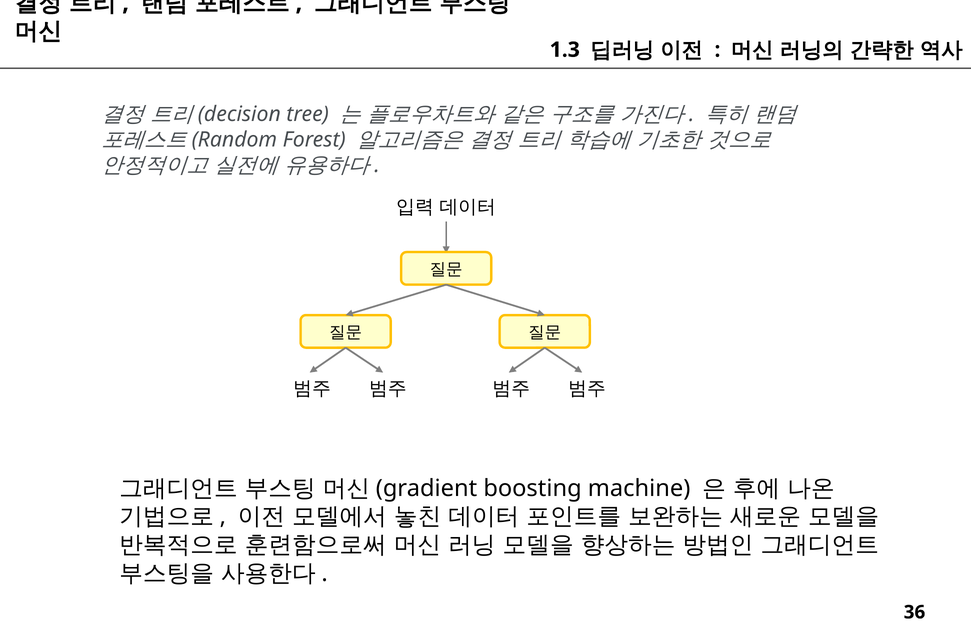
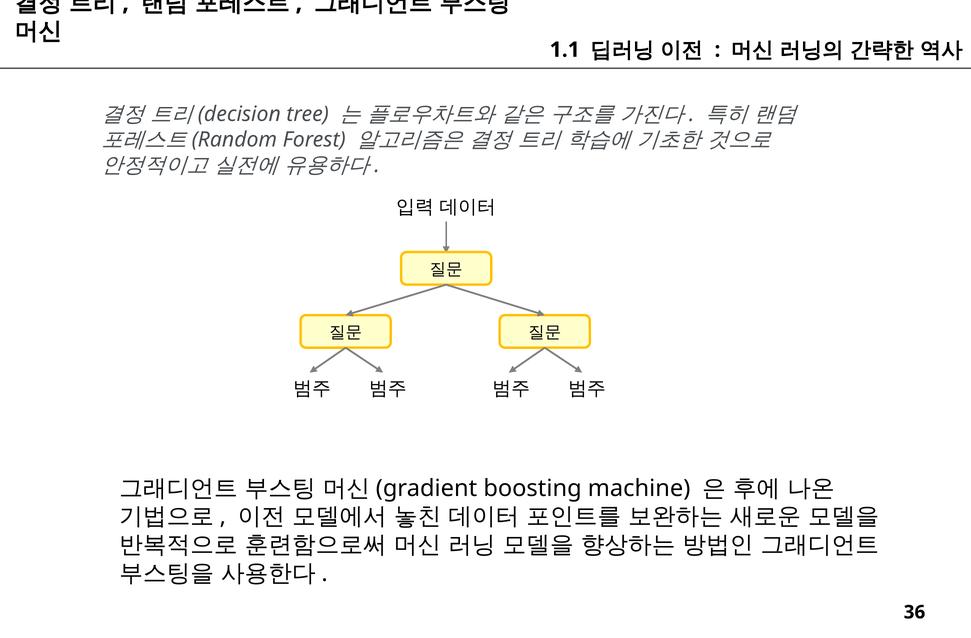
1.3: 1.3 -> 1.1 (565, 50)
